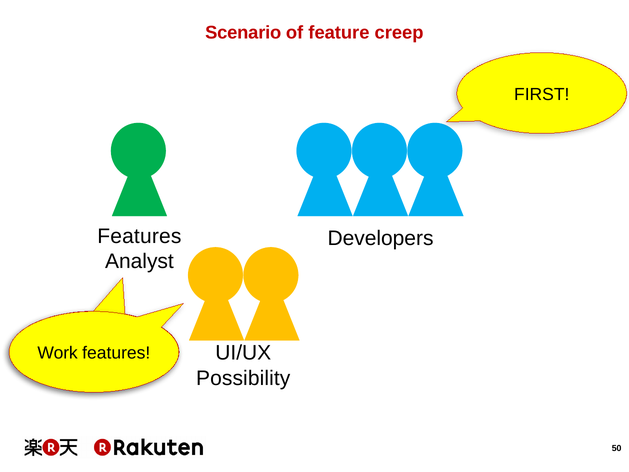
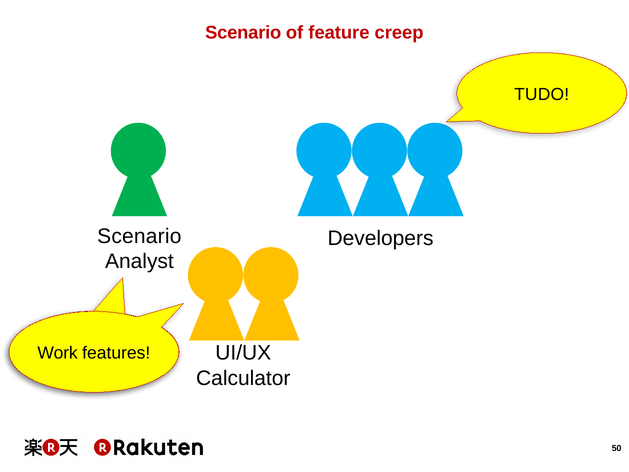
FIRST: FIRST -> TUDO (542, 94)
Features: Features -> Scenario (139, 236)
Possibility: Possibility -> Calculator (243, 378)
